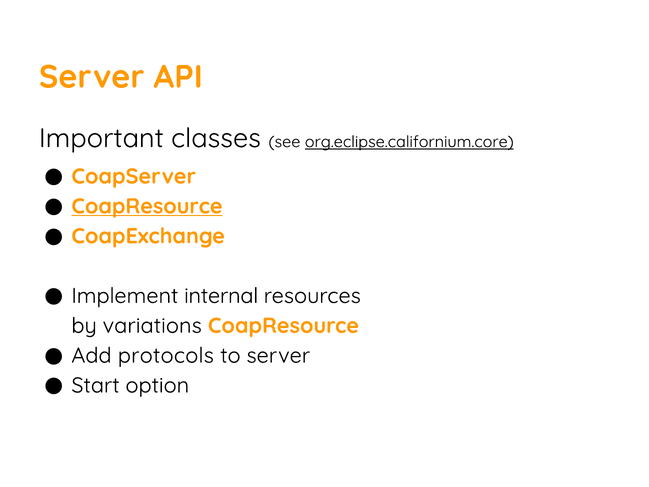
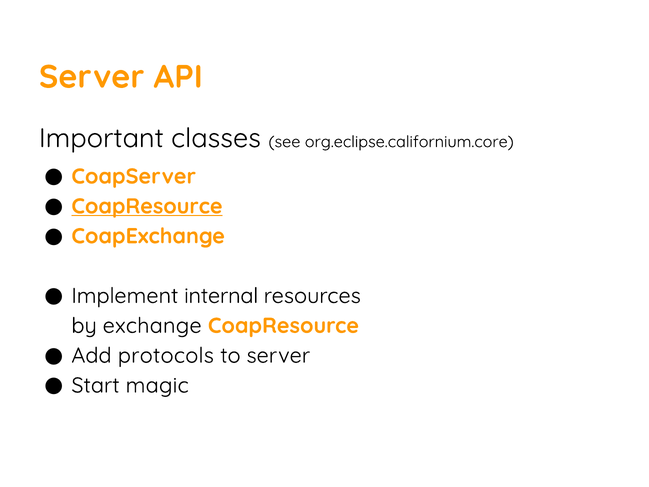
org.eclipse.californium.core underline: present -> none (409, 142)
variations: variations -> exchange (152, 326)
option: option -> magic (157, 385)
